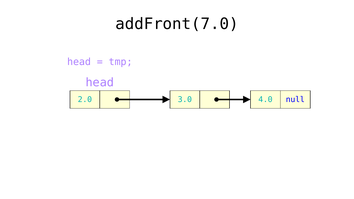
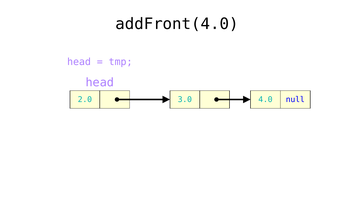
addFront(7.0: addFront(7.0 -> addFront(4.0 (177, 24)
